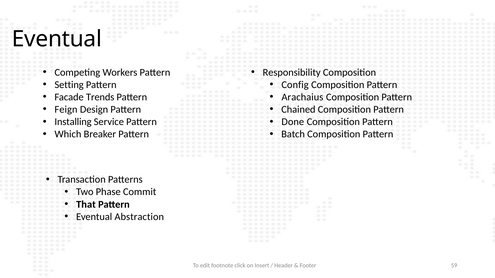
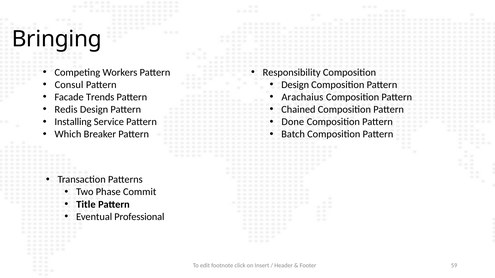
Eventual: Eventual -> Bringing (57, 39)
Setting: Setting -> Consul (69, 85)
Config: Config -> Design (295, 85)
Feign: Feign -> Redis (66, 110)
That: That -> Title (86, 205)
Abstraction: Abstraction -> Professional (139, 217)
